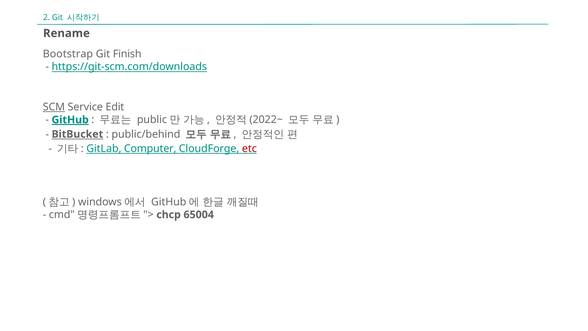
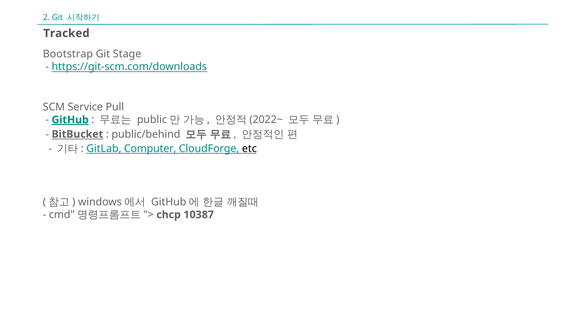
Rename: Rename -> Tracked (66, 33)
Finish: Finish -> Stage (127, 54)
SCM underline: present -> none (54, 107)
Edit: Edit -> Pull (115, 107)
etc colour: red -> black (249, 149)
65004: 65004 -> 10387 (199, 215)
